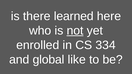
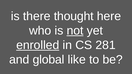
learned: learned -> thought (74, 16)
enrolled underline: none -> present (38, 45)
334: 334 -> 281 (106, 45)
